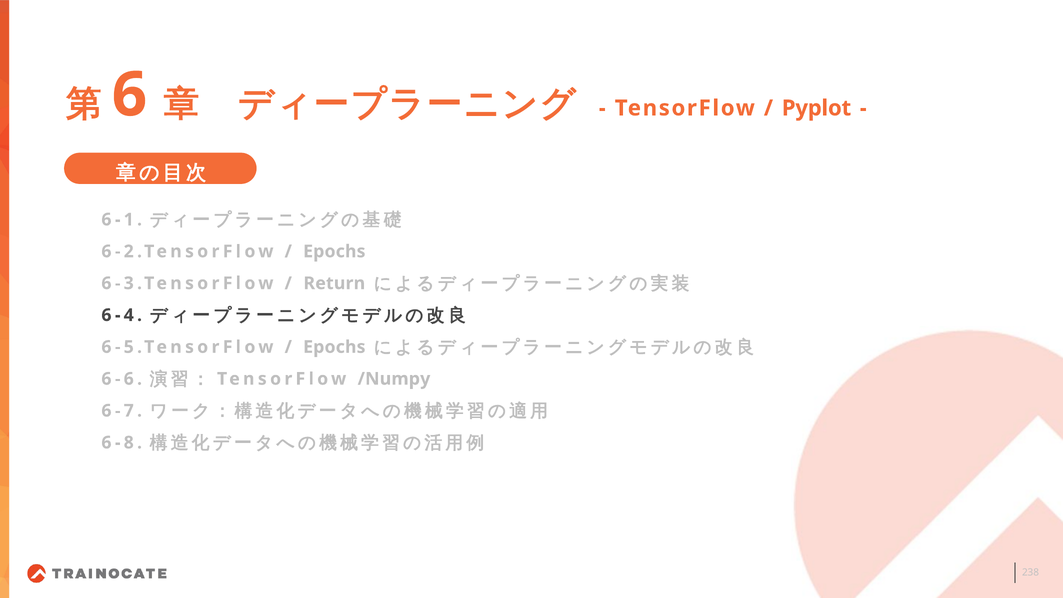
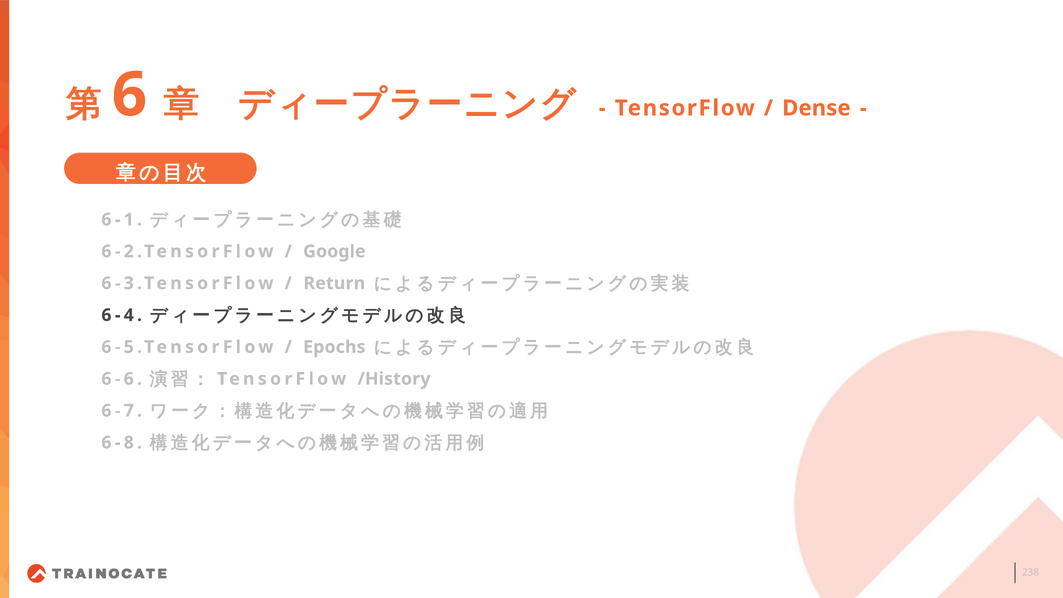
Pyplot: Pyplot -> Dense (816, 108)
Epochs: Epochs -> Google (334, 251)
/Numpy: /Numpy -> /History (394, 379)
